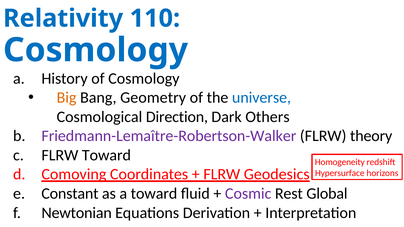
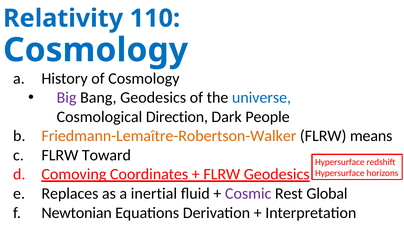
Big colour: orange -> purple (67, 98)
Bang Geometry: Geometry -> Geodesics (153, 98)
Others: Others -> People (268, 117)
Friedmann-Lemaître-Robertson-Walker colour: purple -> orange (169, 136)
theory: theory -> means (371, 136)
Homogeneity: Homogeneity -> Hypersurface (340, 162)
Constant: Constant -> Replaces (70, 194)
a toward: toward -> inertial (154, 194)
